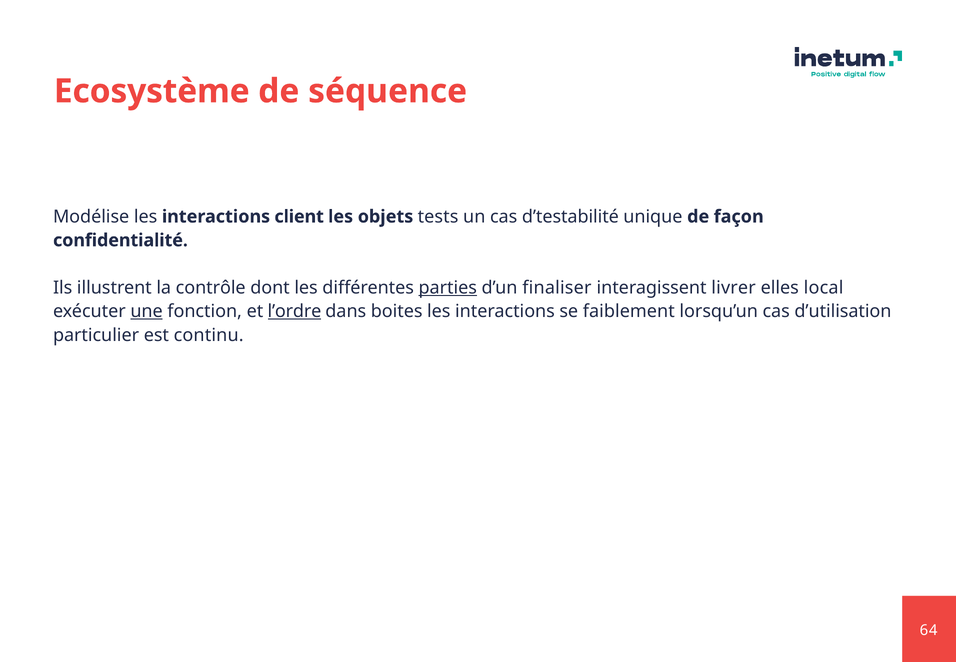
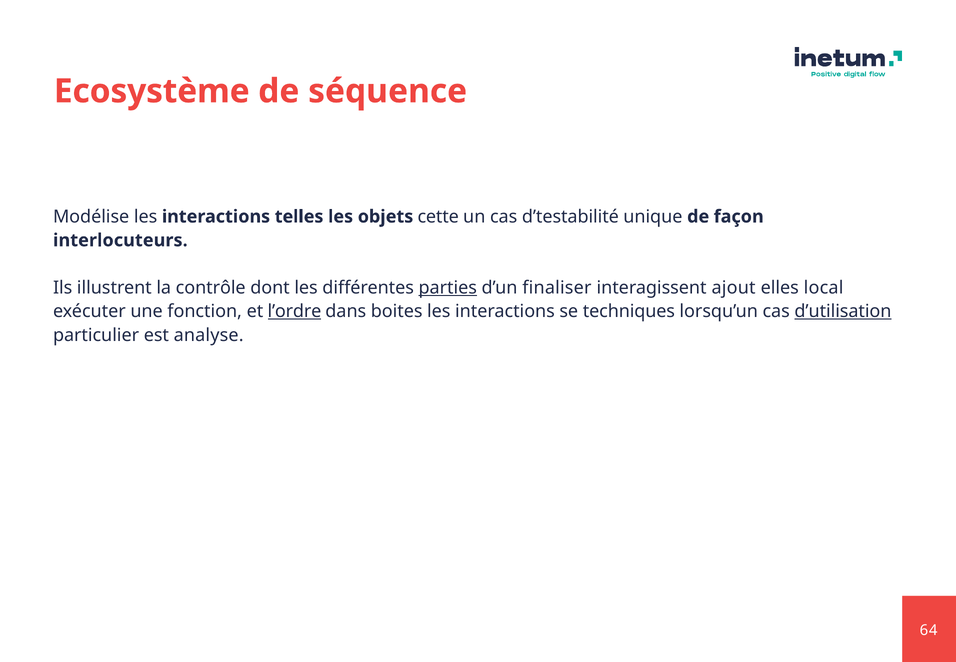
client: client -> telles (299, 217)
tests: tests -> cette (438, 217)
confidentialité: confidentialité -> interlocuteurs (120, 240)
livrer: livrer -> ajout (734, 288)
une underline: present -> none (147, 311)
faiblement: faiblement -> techniques (629, 311)
d’utilisation underline: none -> present (843, 311)
continu: continu -> analyse (209, 335)
